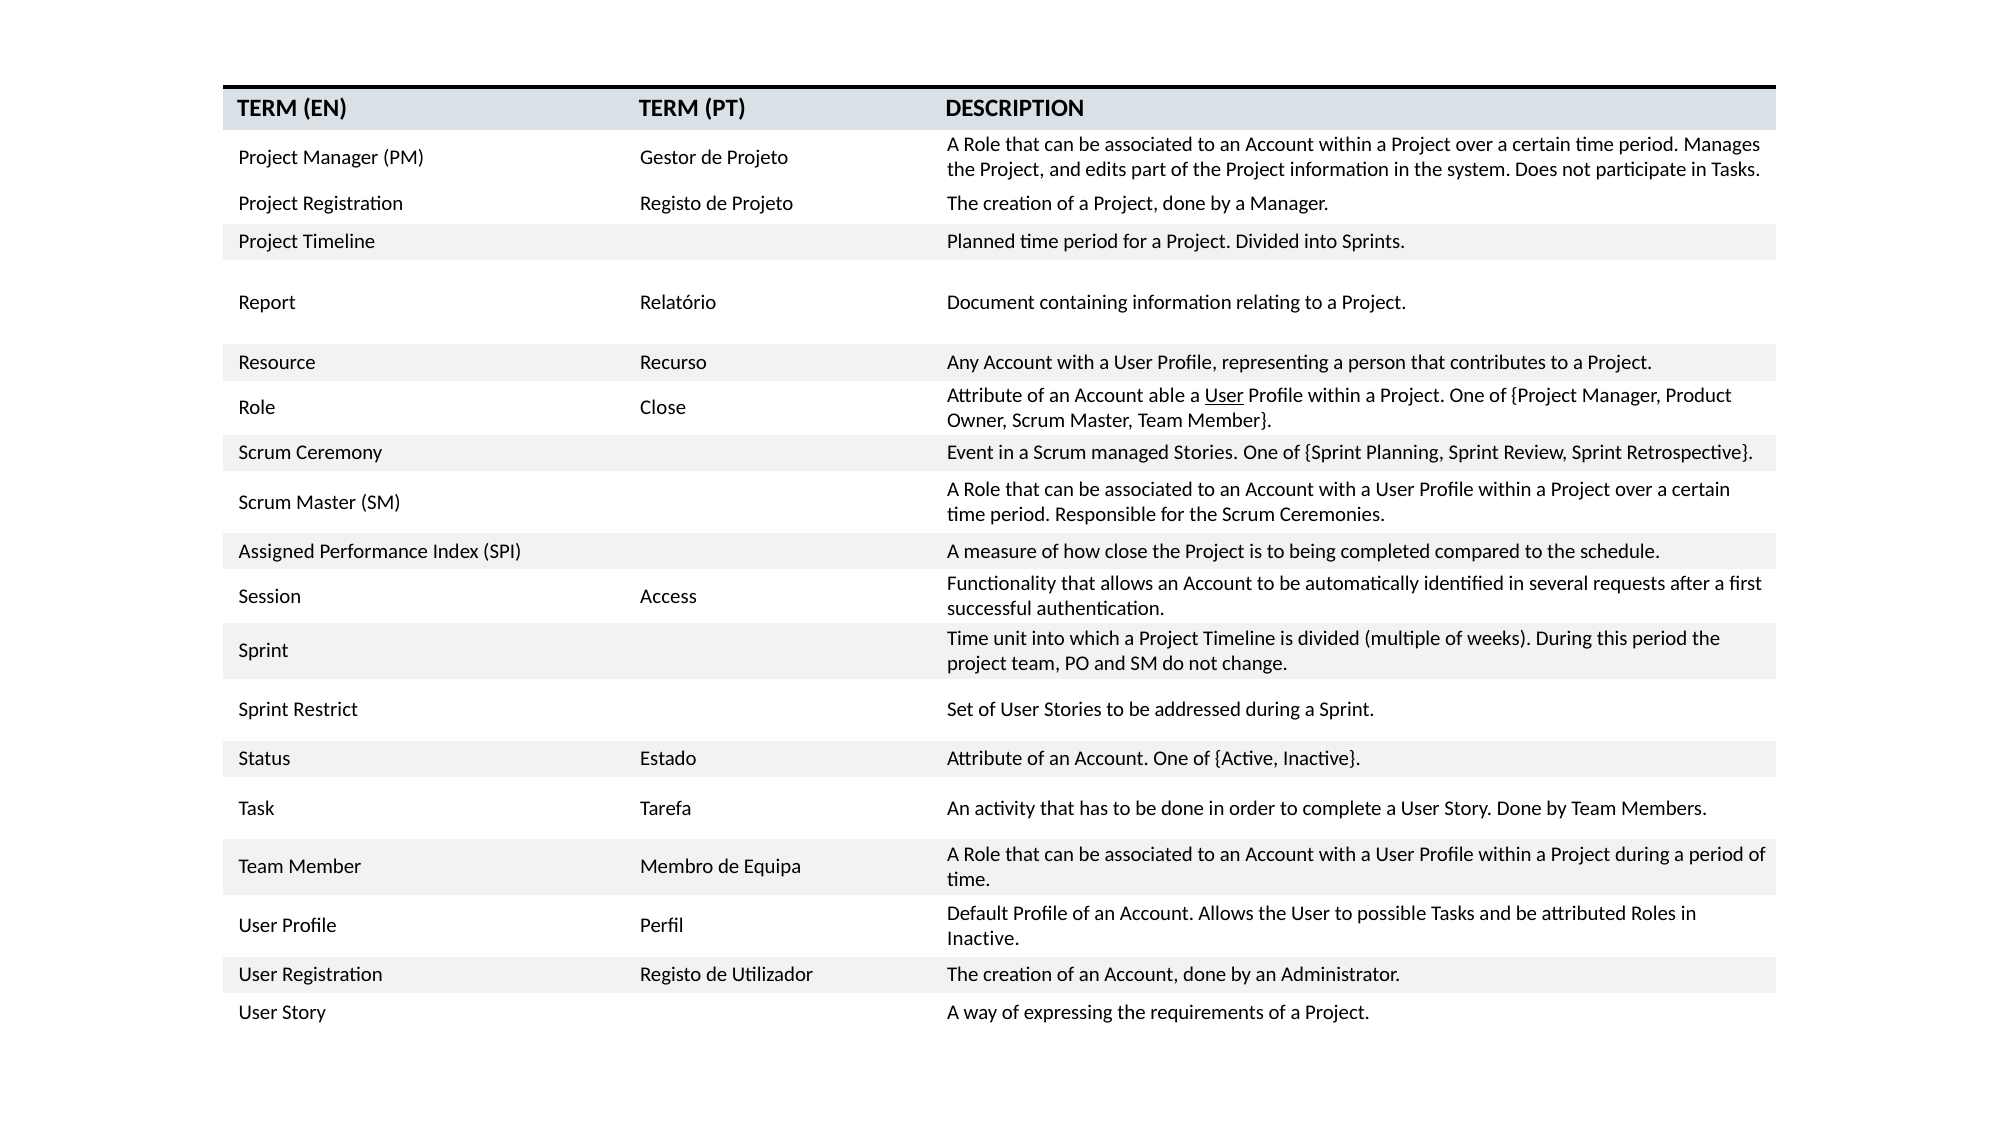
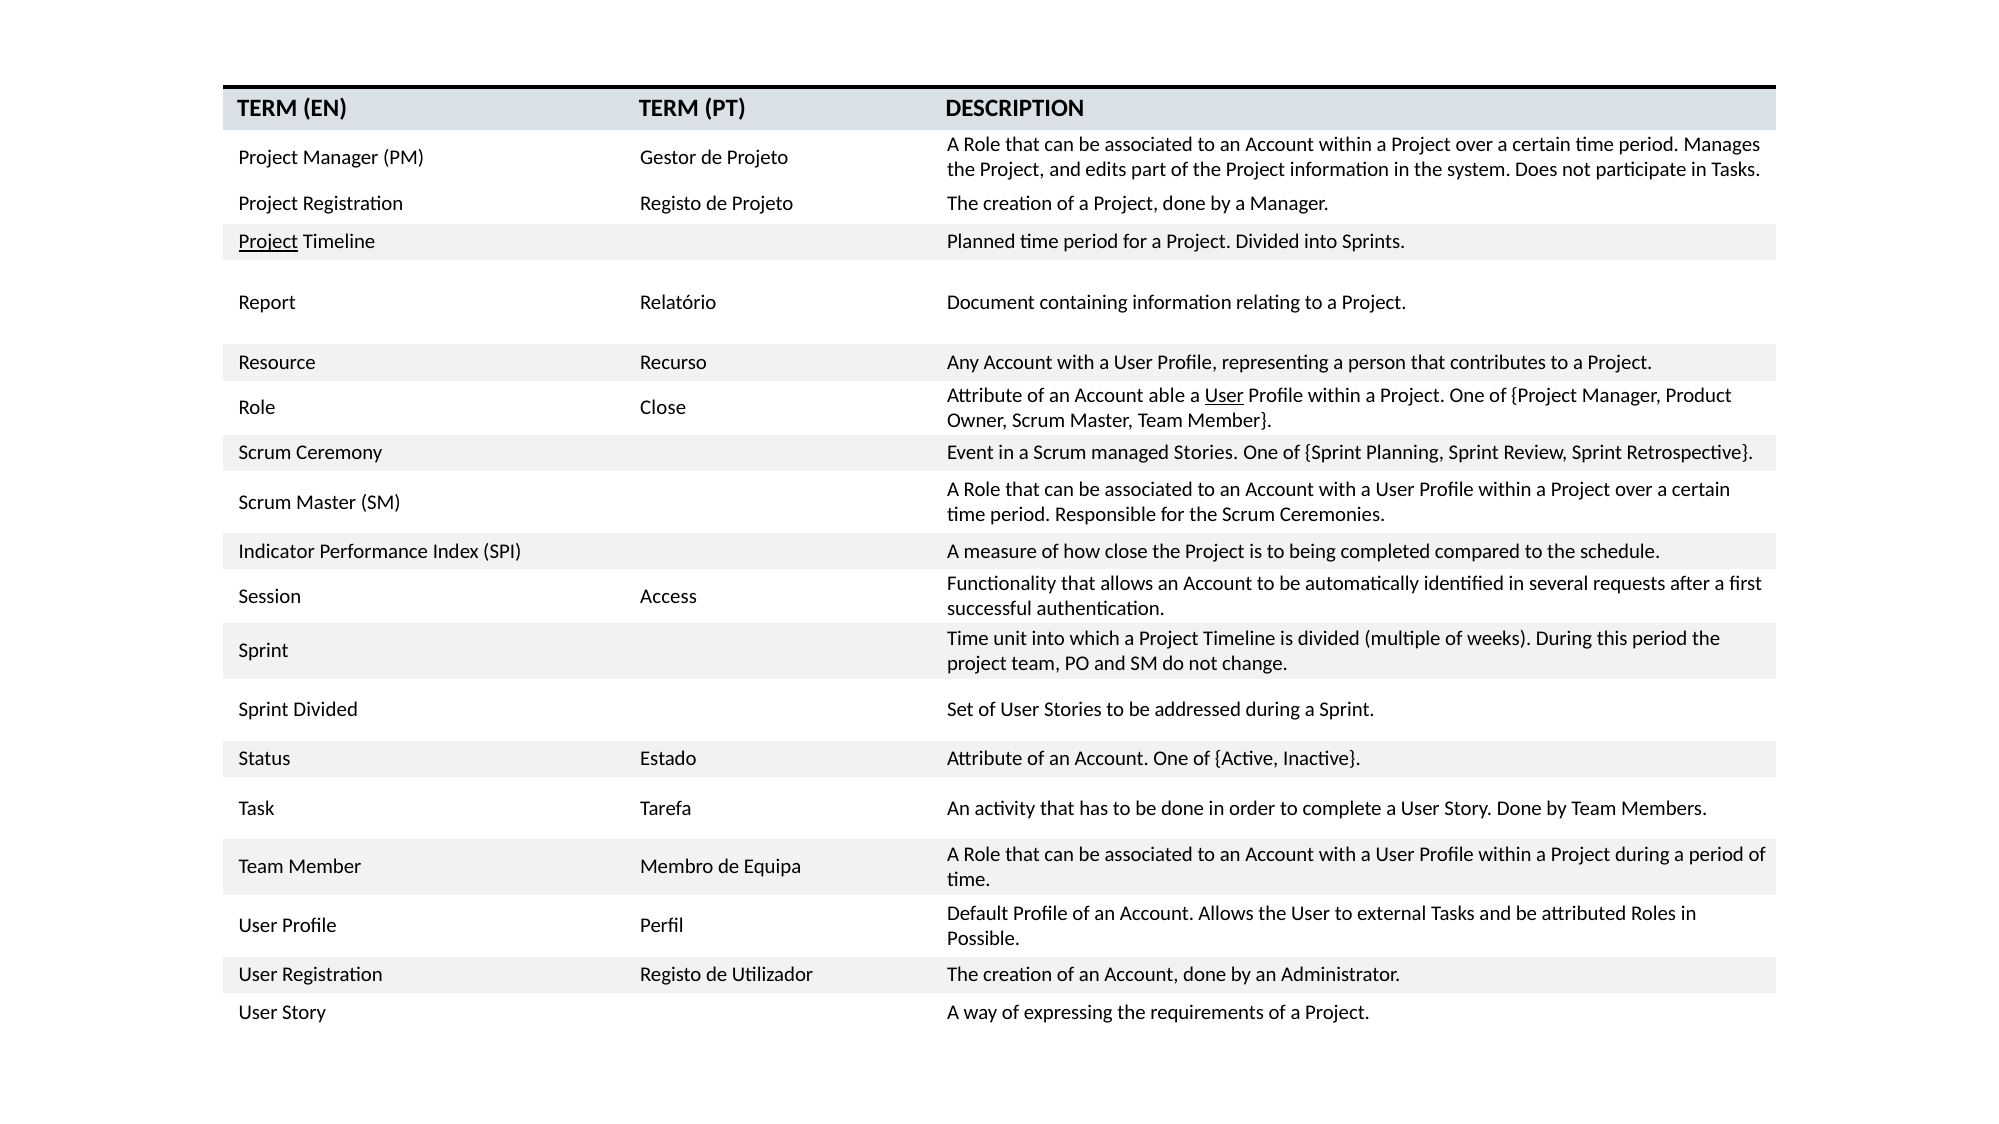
Project underline: none -> present (268, 242)
Assigned: Assigned -> Indicator (277, 552)
Sprint Restrict: Restrict -> Divided (326, 710)
possible: possible -> external (1392, 914)
Inactive: Inactive -> Possible (984, 939)
